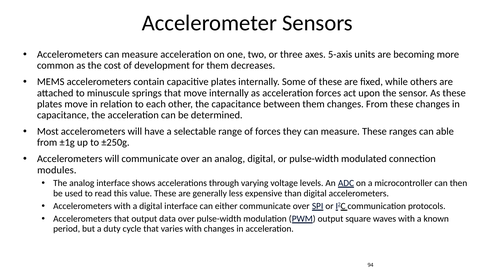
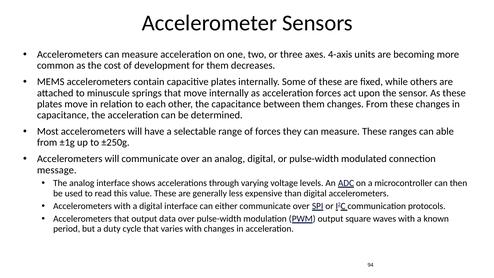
5-axis: 5-axis -> 4-axis (340, 54)
modules: modules -> message (57, 170)
